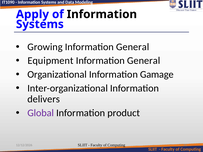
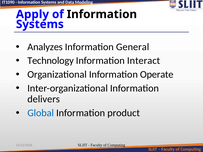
Growing: Growing -> Analyzes (45, 47)
Equipment: Equipment -> Technology (51, 61)
General: General -> Interact (144, 61)
Gamage: Gamage -> Operate (157, 75)
Global colour: purple -> blue (41, 113)
